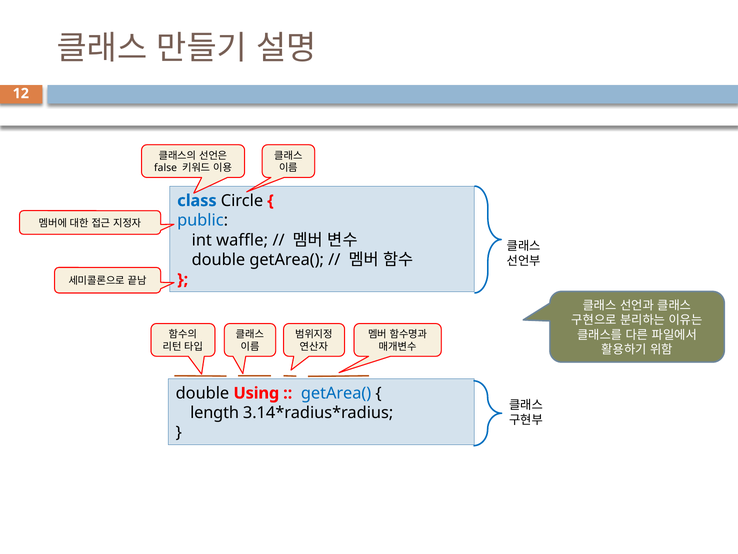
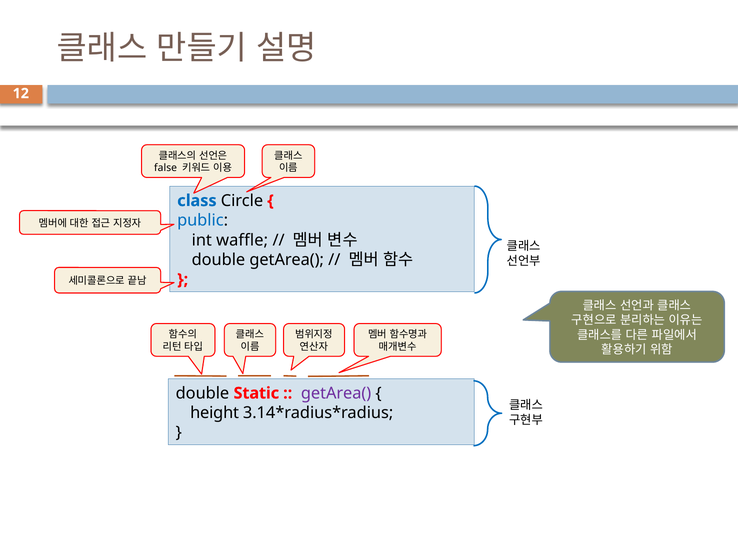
Using: Using -> Static (256, 393)
getArea( colour: blue -> purple (336, 393)
length: length -> height (215, 412)
